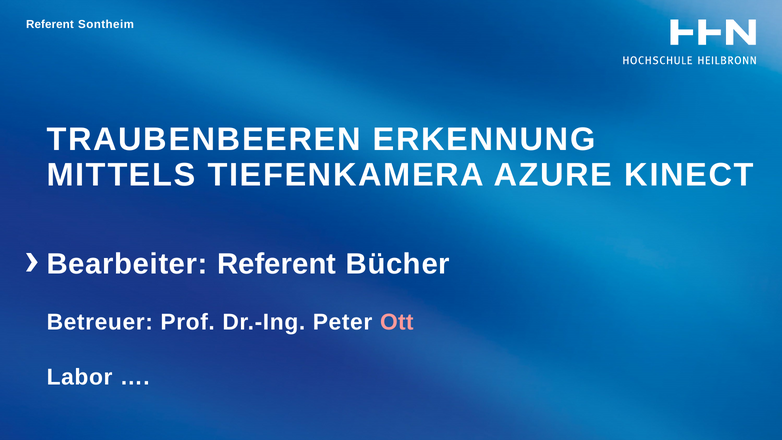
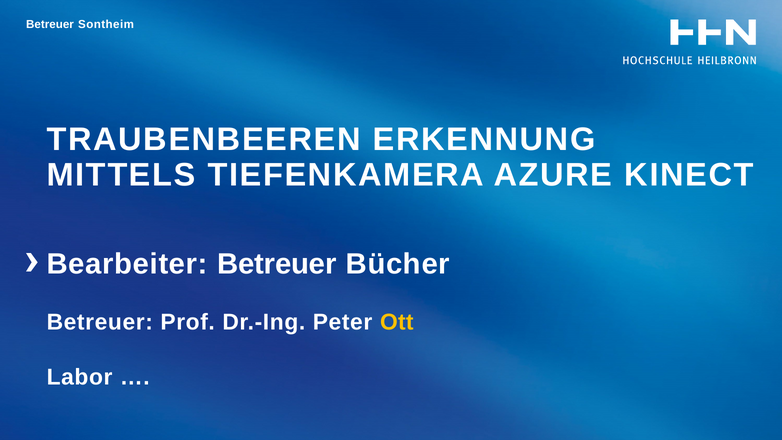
Referent: Referent -> Betreuer (50, 24)
Bearbeiter Referent: Referent -> Betreuer (277, 264)
Ott colour: pink -> yellow (397, 322)
